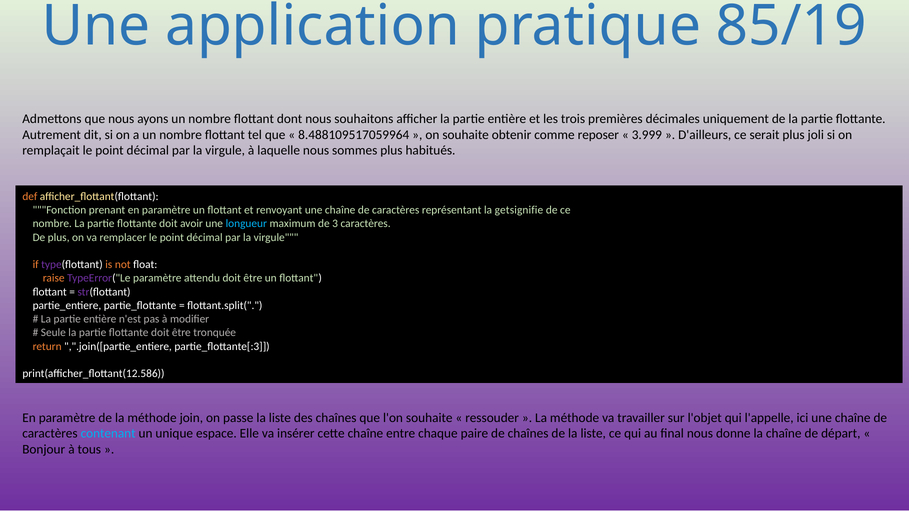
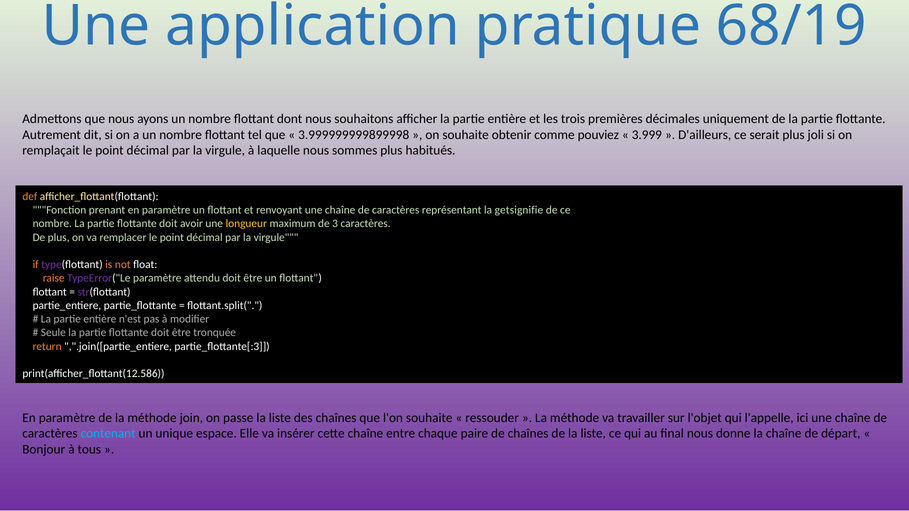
85/19: 85/19 -> 68/19 (791, 26)
8.488109517059964: 8.488109517059964 -> 3.999999999899998 (354, 135)
reposer: reposer -> pouviez (598, 135)
longueur colour: light blue -> yellow (246, 224)
